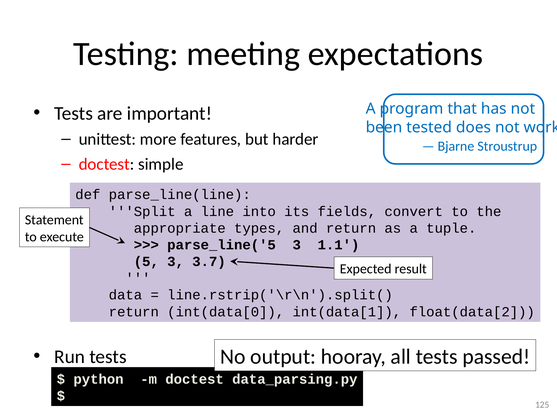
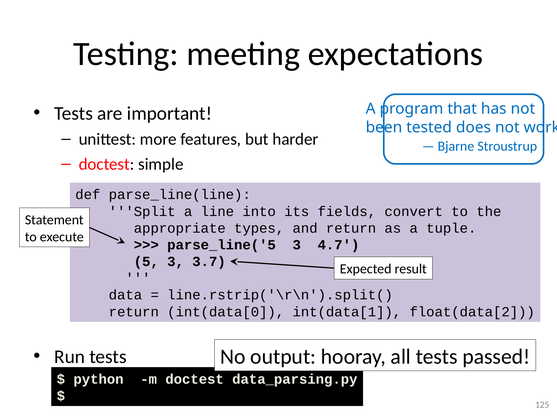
1.1: 1.1 -> 4.7 (339, 245)
